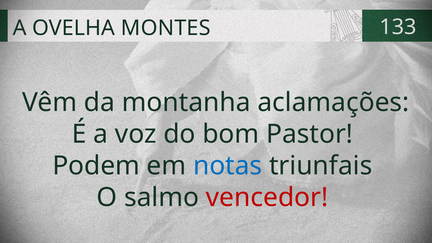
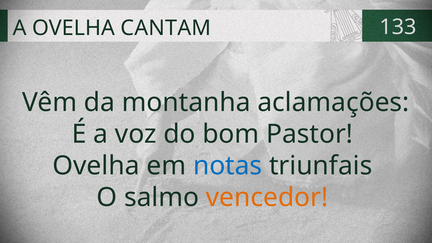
MONTES: MONTES -> CANTAM (166, 28)
Podem: Podem -> Ovelha (96, 166)
vencedor colour: red -> orange (267, 198)
